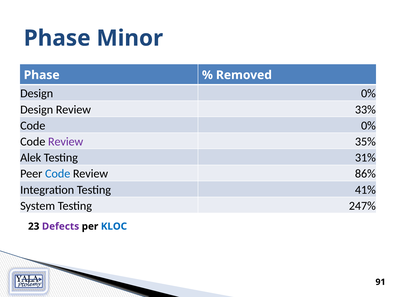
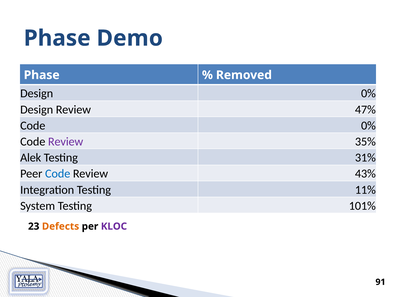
Minor: Minor -> Demo (130, 38)
33%: 33% -> 47% (365, 110)
86%: 86% -> 43% (365, 174)
41%: 41% -> 11% (365, 190)
247%: 247% -> 101% (362, 206)
Defects colour: purple -> orange (61, 226)
KLOC colour: blue -> purple (114, 226)
